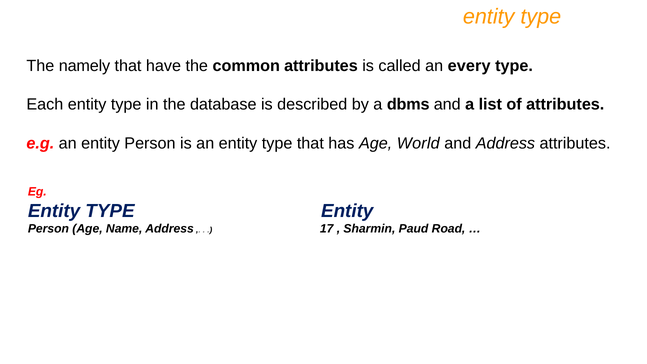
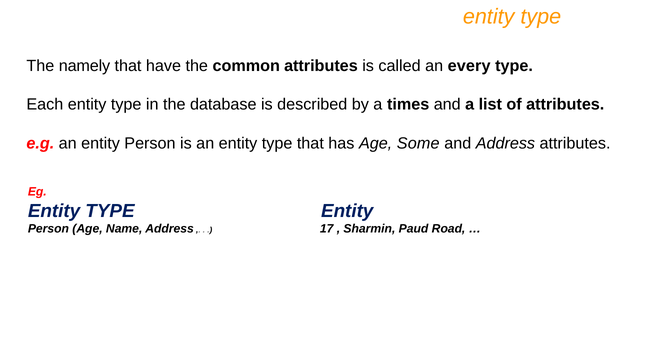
dbms: dbms -> times (408, 105)
World: World -> Some (418, 143)
